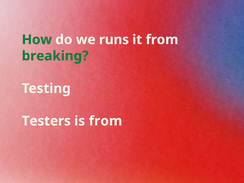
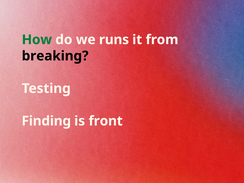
breaking colour: green -> black (55, 56)
Testers: Testers -> Finding (46, 121)
is from: from -> front (106, 121)
